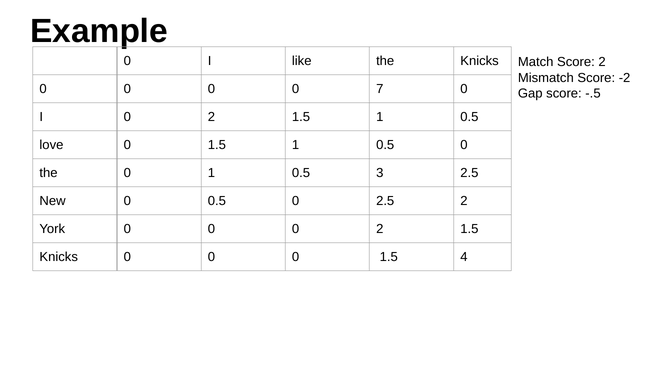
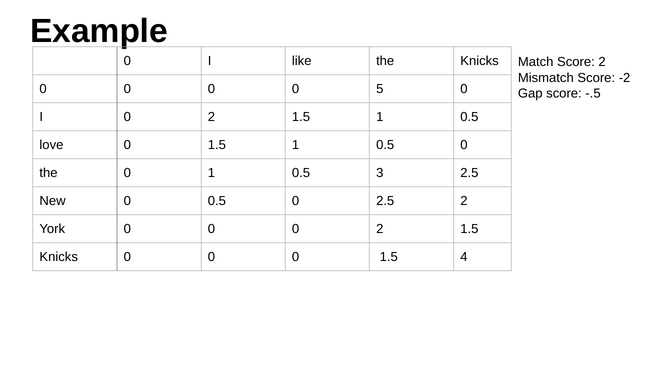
7: 7 -> 5 (380, 89)
